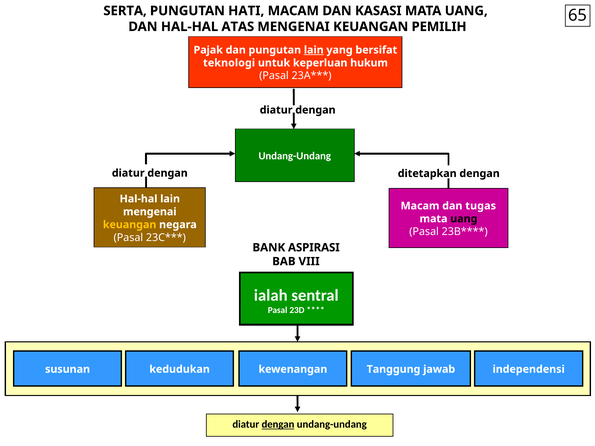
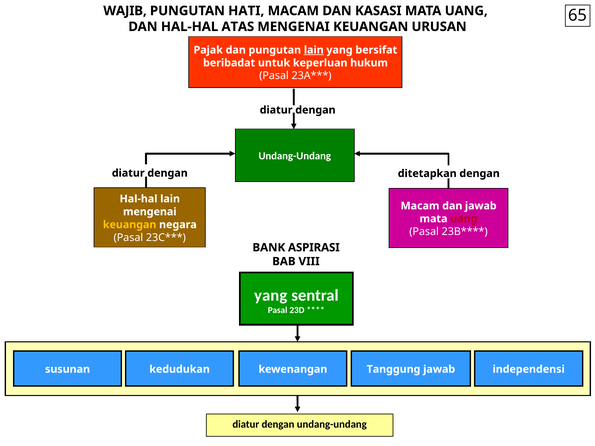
SERTA: SERTA -> WAJIB (125, 11)
PEMILIH: PEMILIH -> URUSAN (439, 27)
teknologi: teknologi -> beribadat (229, 63)
dan tugas: tugas -> jawab (481, 206)
uang colour: black -> red (464, 219)
ialah: ialah -> yang (271, 296)
dengan underline: present -> none (278, 425)
